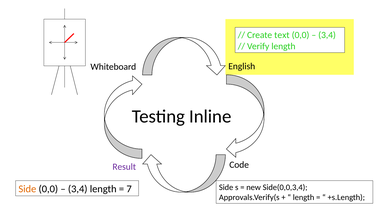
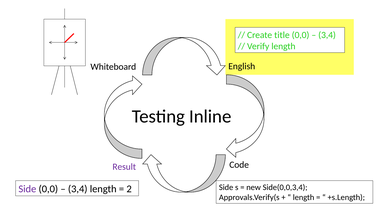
text: text -> title (282, 35)
Side colour: orange -> purple (27, 189)
7: 7 -> 2 (129, 189)
